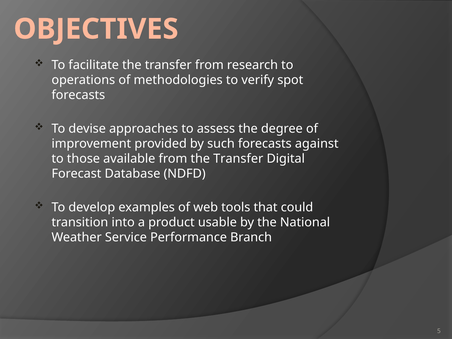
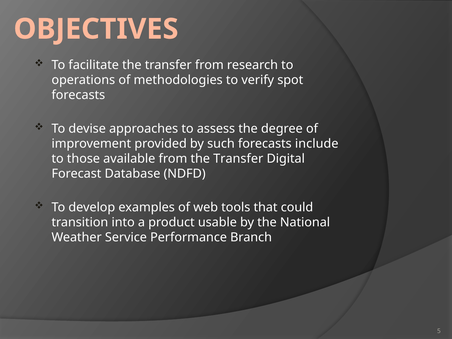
against: against -> include (317, 144)
